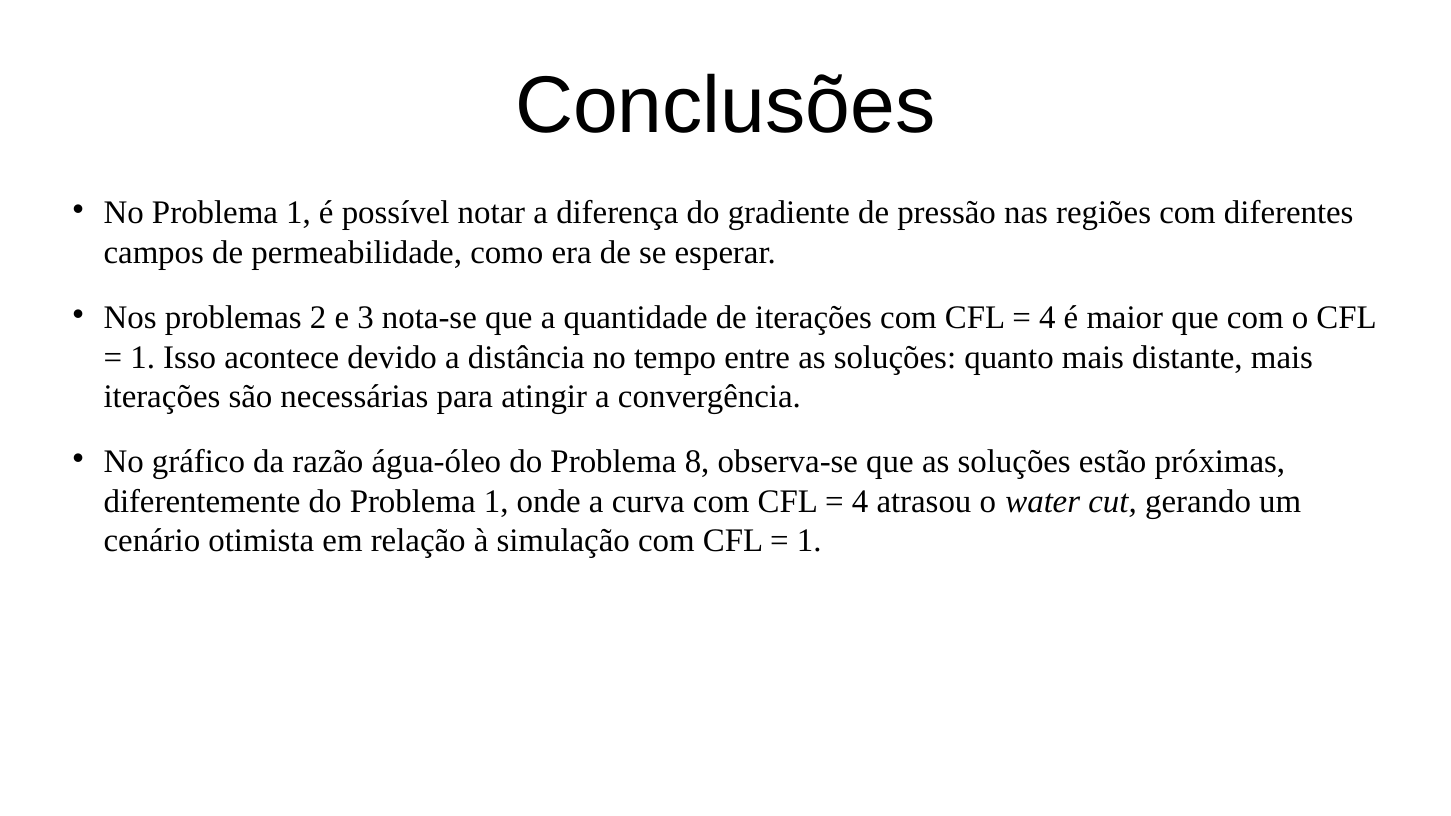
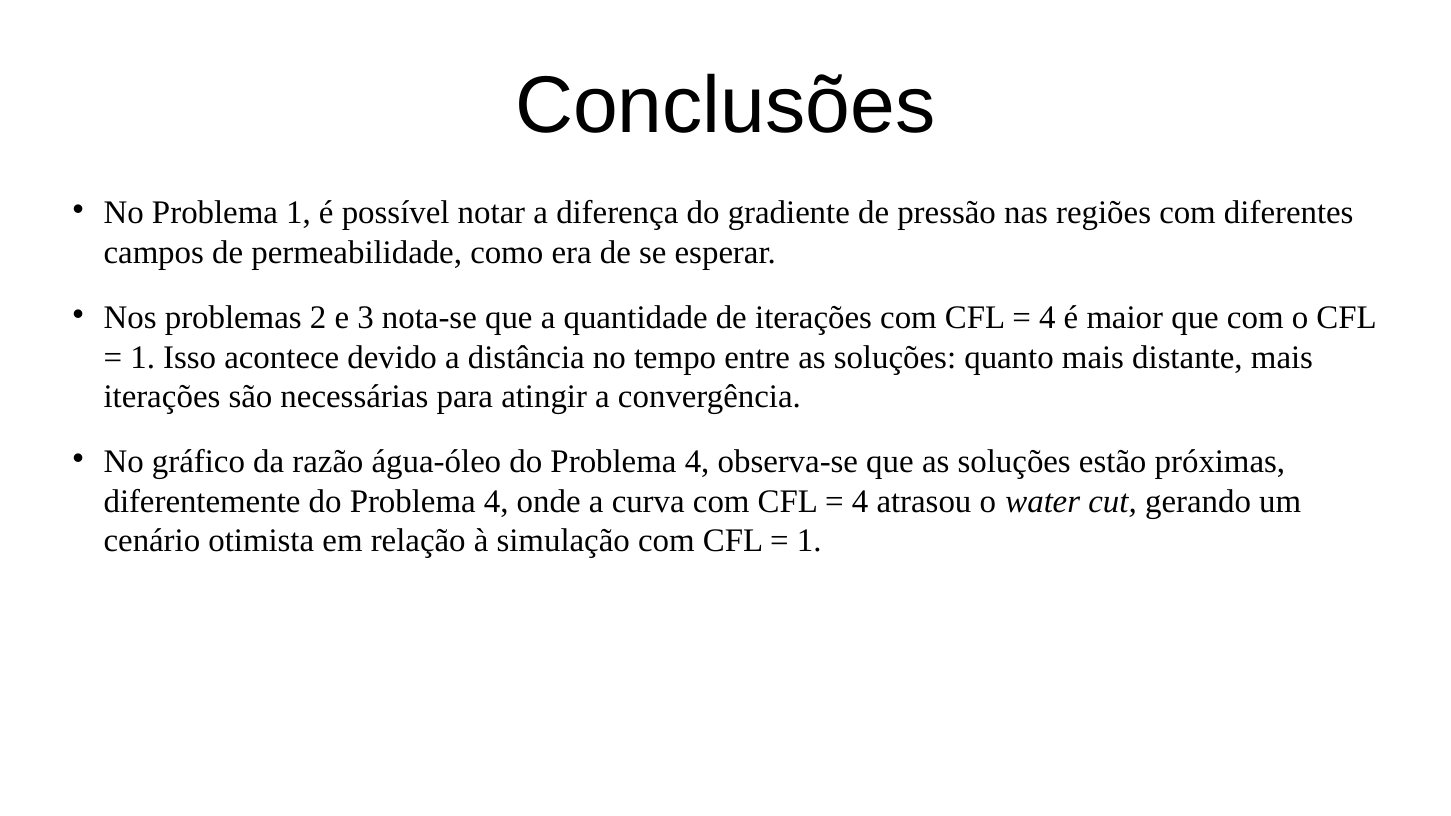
água-óleo do Problema 8: 8 -> 4 (697, 462)
diferentemente do Problema 1: 1 -> 4 (496, 502)
